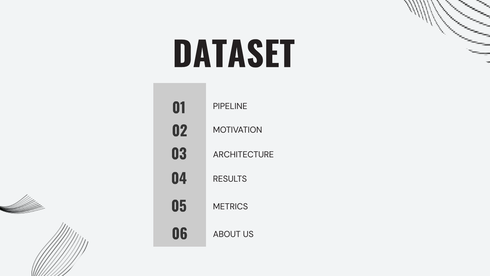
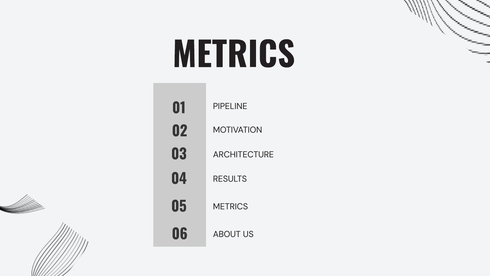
DATASET: DATASET -> METRICS (234, 56)
